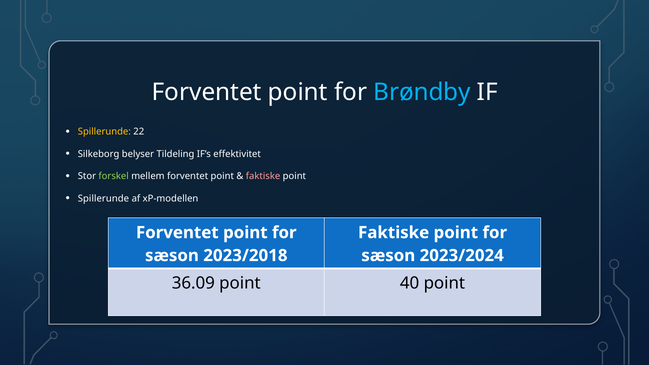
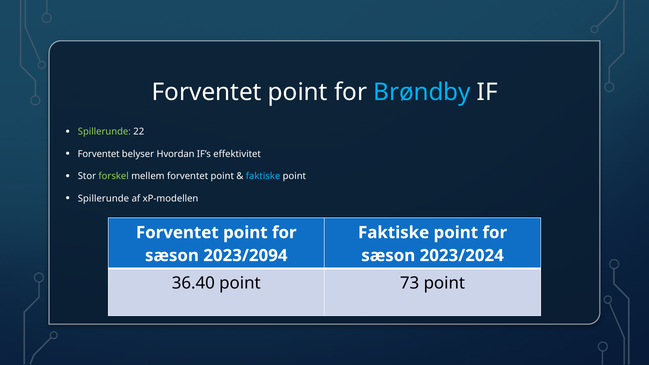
Spillerunde colour: yellow -> light green (104, 132)
Silkeborg: Silkeborg -> Forventet (99, 154)
Tildeling: Tildeling -> Hvordan (176, 154)
faktiske colour: pink -> light blue (263, 176)
2023/2018: 2023/2018 -> 2023/2094 (245, 256)
36.09: 36.09 -> 36.40 (193, 283)
40: 40 -> 73 (410, 283)
